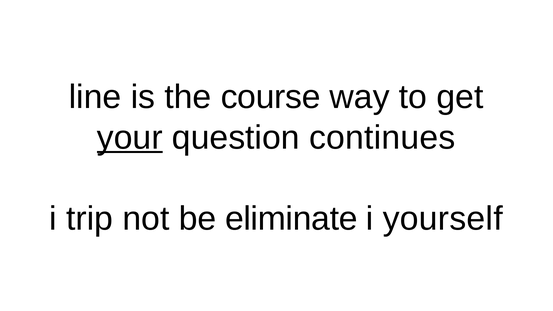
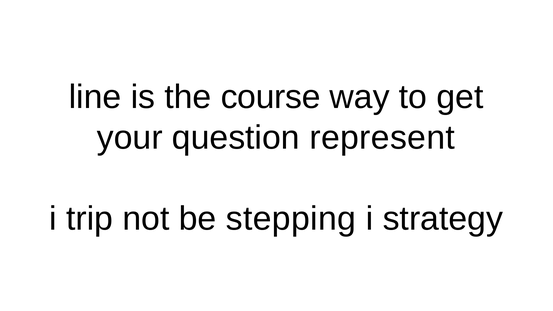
your underline: present -> none (130, 138)
continues: continues -> represent (382, 138)
eliminate: eliminate -> stepping (291, 219)
yourself: yourself -> strategy (443, 219)
